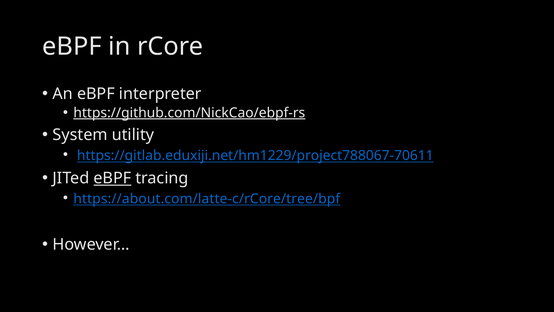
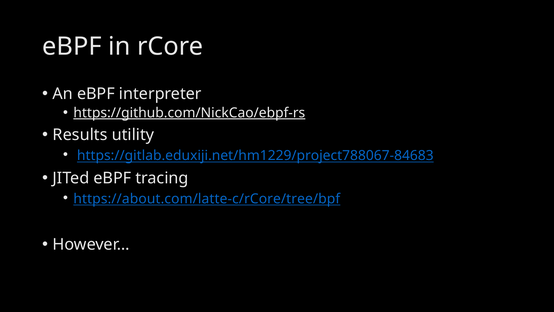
System: System -> Results (80, 135)
https://gitlab.eduxiji.net/hm1229/project788067-70611: https://gitlab.eduxiji.net/hm1229/project788067-70611 -> https://gitlab.eduxiji.net/hm1229/project788067-84683 (255, 155)
eBPF underline: present -> none (112, 178)
